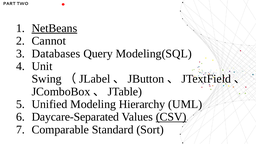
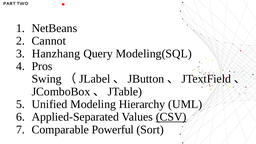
NetBeans underline: present -> none (54, 28)
Databases: Databases -> Hanzhang (56, 54)
Unit: Unit -> Pros (42, 66)
Daycare-Separated: Daycare-Separated -> Applied-Separated (75, 117)
Standard: Standard -> Powerful (113, 130)
